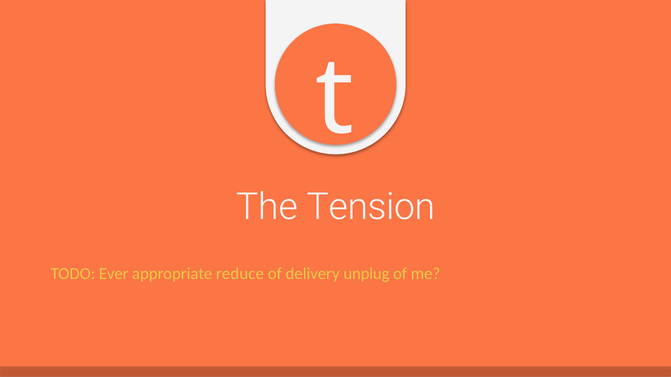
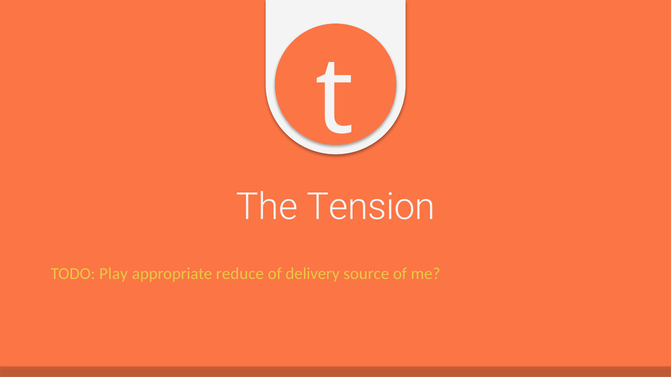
Ever: Ever -> Play (114, 274)
unplug: unplug -> source (366, 274)
